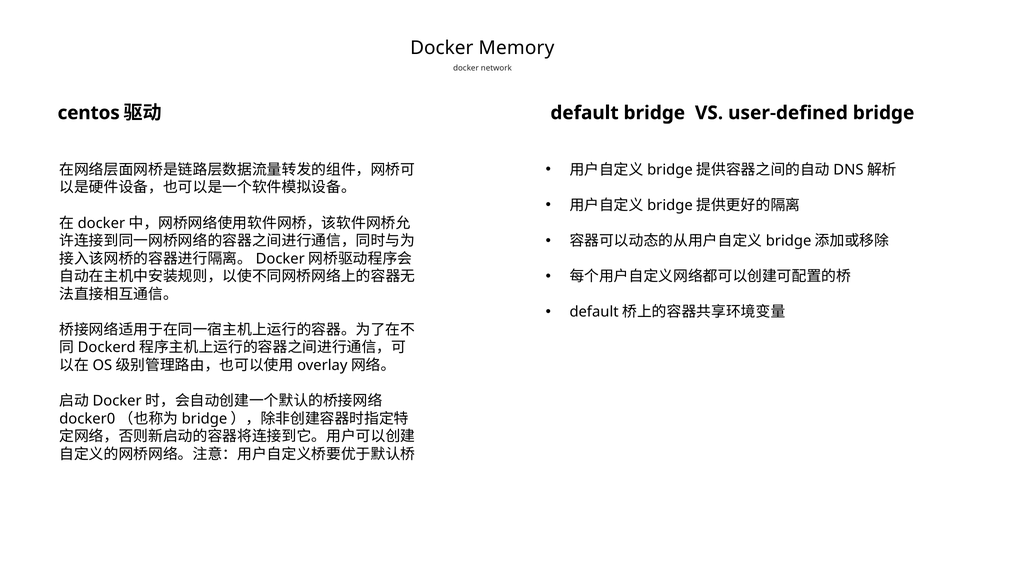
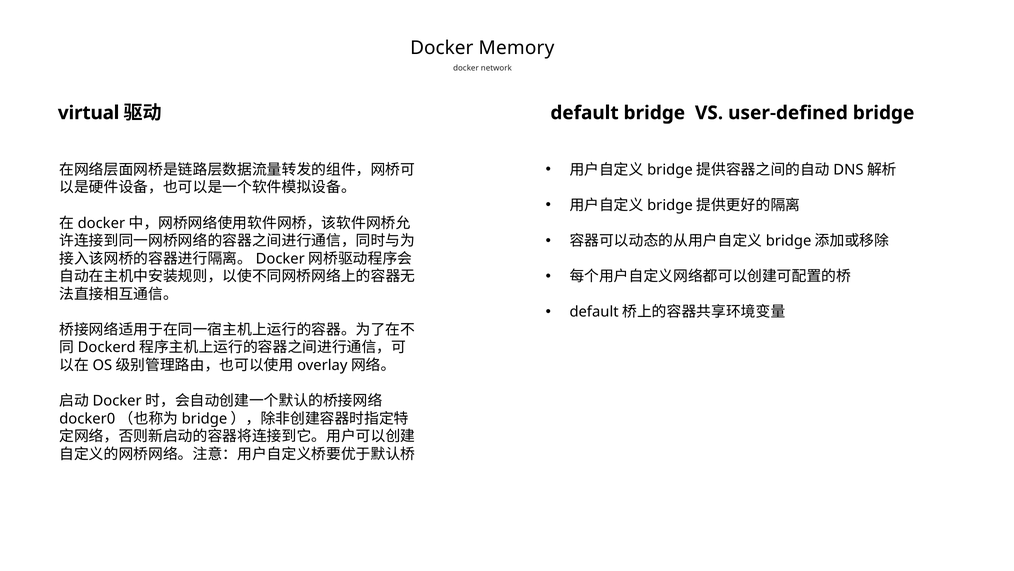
centos: centos -> virtual (89, 113)
